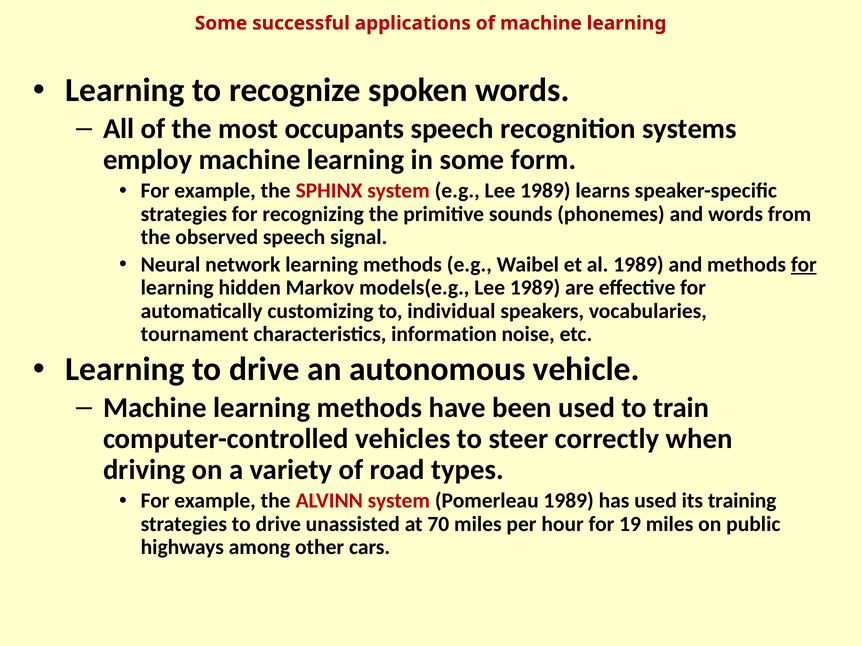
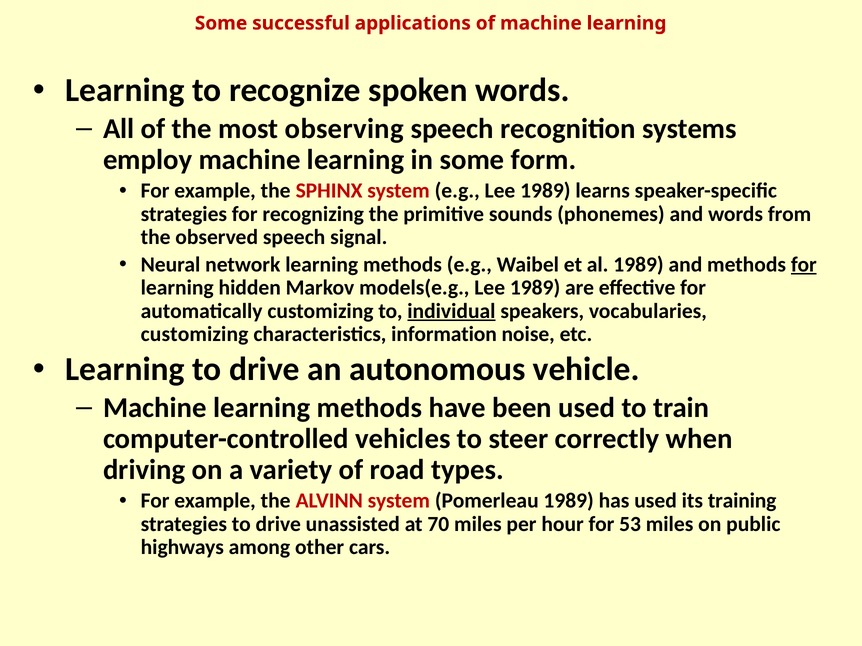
occupants: occupants -> observing (344, 129)
individual underline: none -> present (451, 311)
tournament: tournament -> customizing (195, 335)
19: 19 -> 53 (630, 524)
